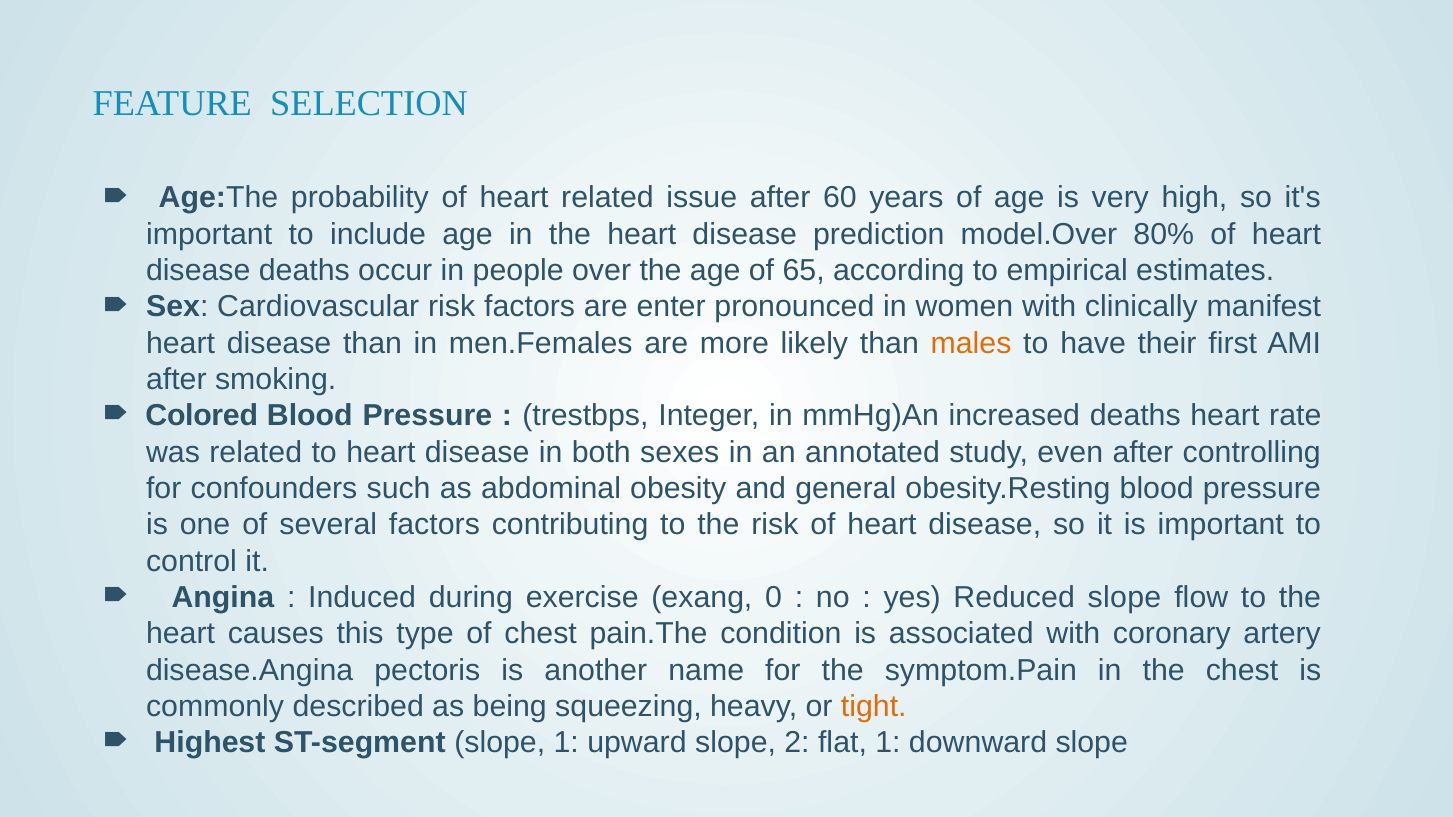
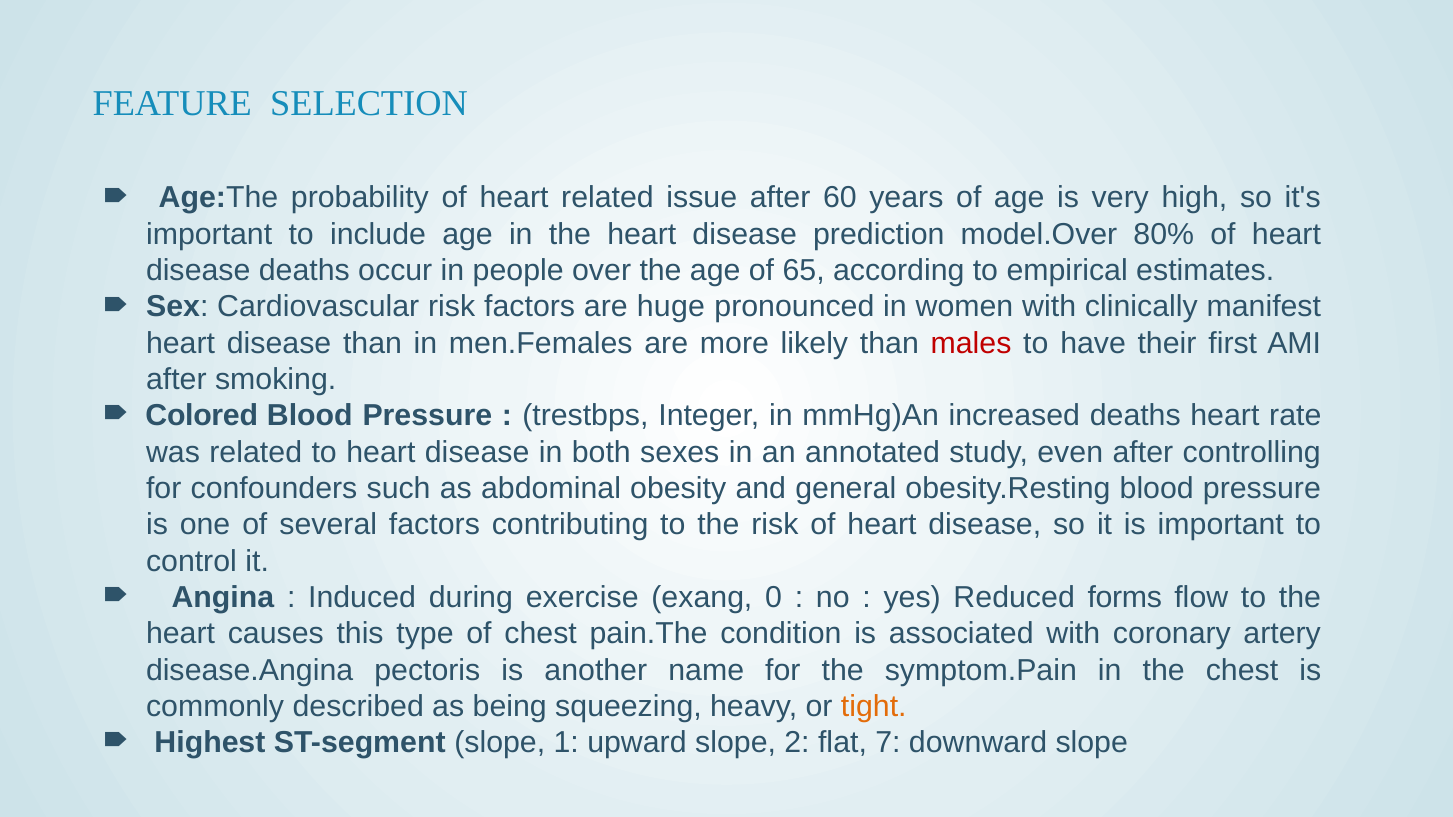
enter: enter -> huge (671, 307)
males colour: orange -> red (971, 343)
Reduced slope: slope -> forms (1125, 598)
flat 1: 1 -> 7 (888, 743)
